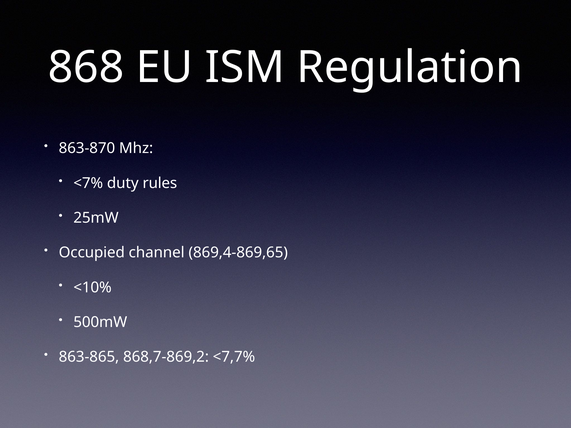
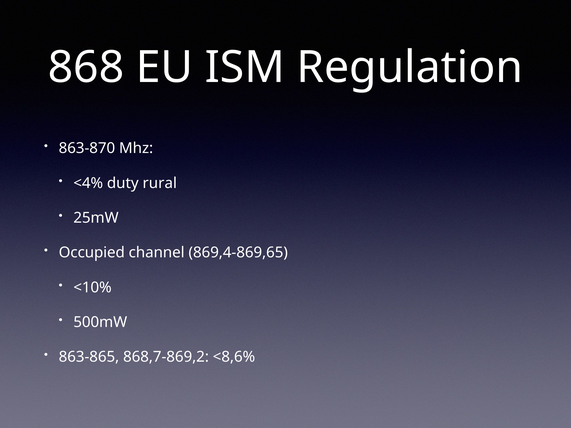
<7%: <7% -> <4% (88, 183)
rules: rules -> rural (160, 183)
<7,7%: <7,7% -> <8,6% (234, 357)
